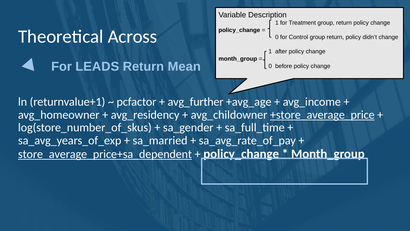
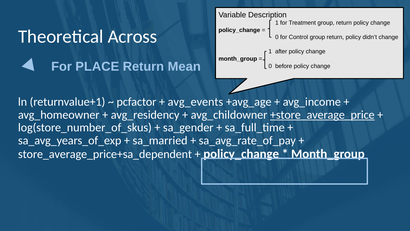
LEADS: LEADS -> PLACE (97, 66)
avg_further: avg_further -> avg_events (195, 102)
store_average_price+sa_dependent underline: present -> none (105, 154)
